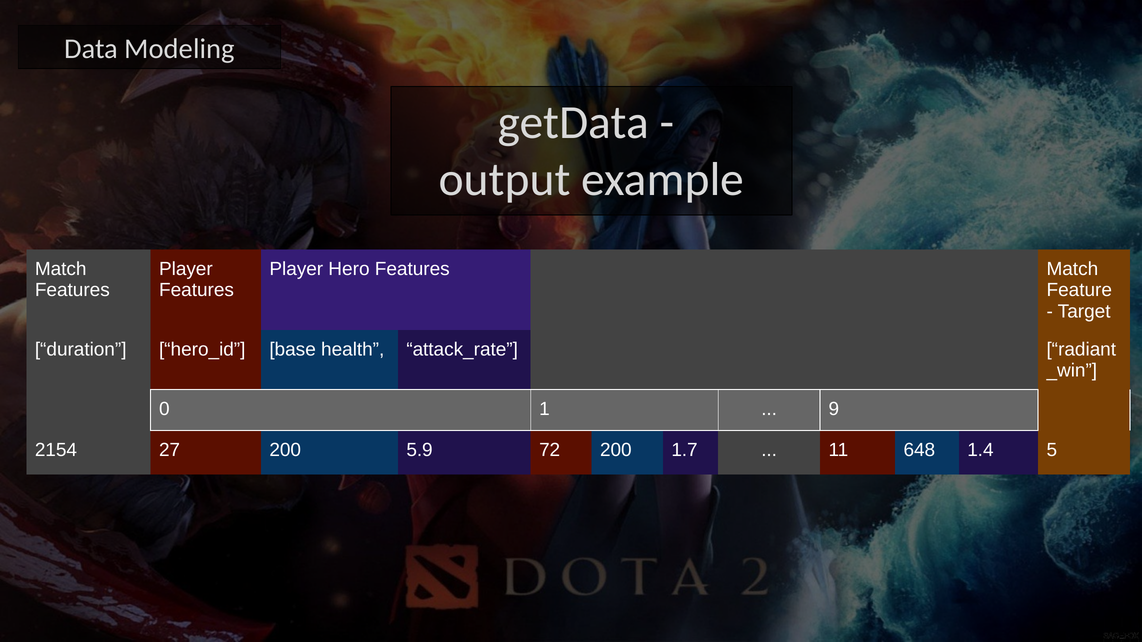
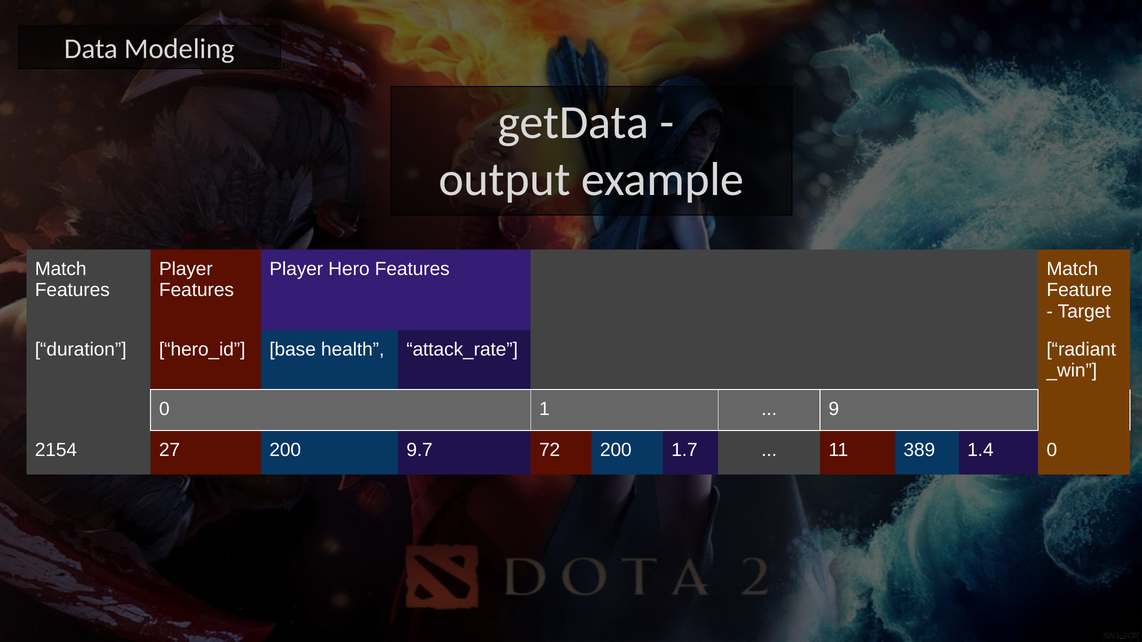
5.9: 5.9 -> 9.7 (420, 450)
648: 648 -> 389 (919, 450)
1.4 5: 5 -> 0 (1052, 450)
